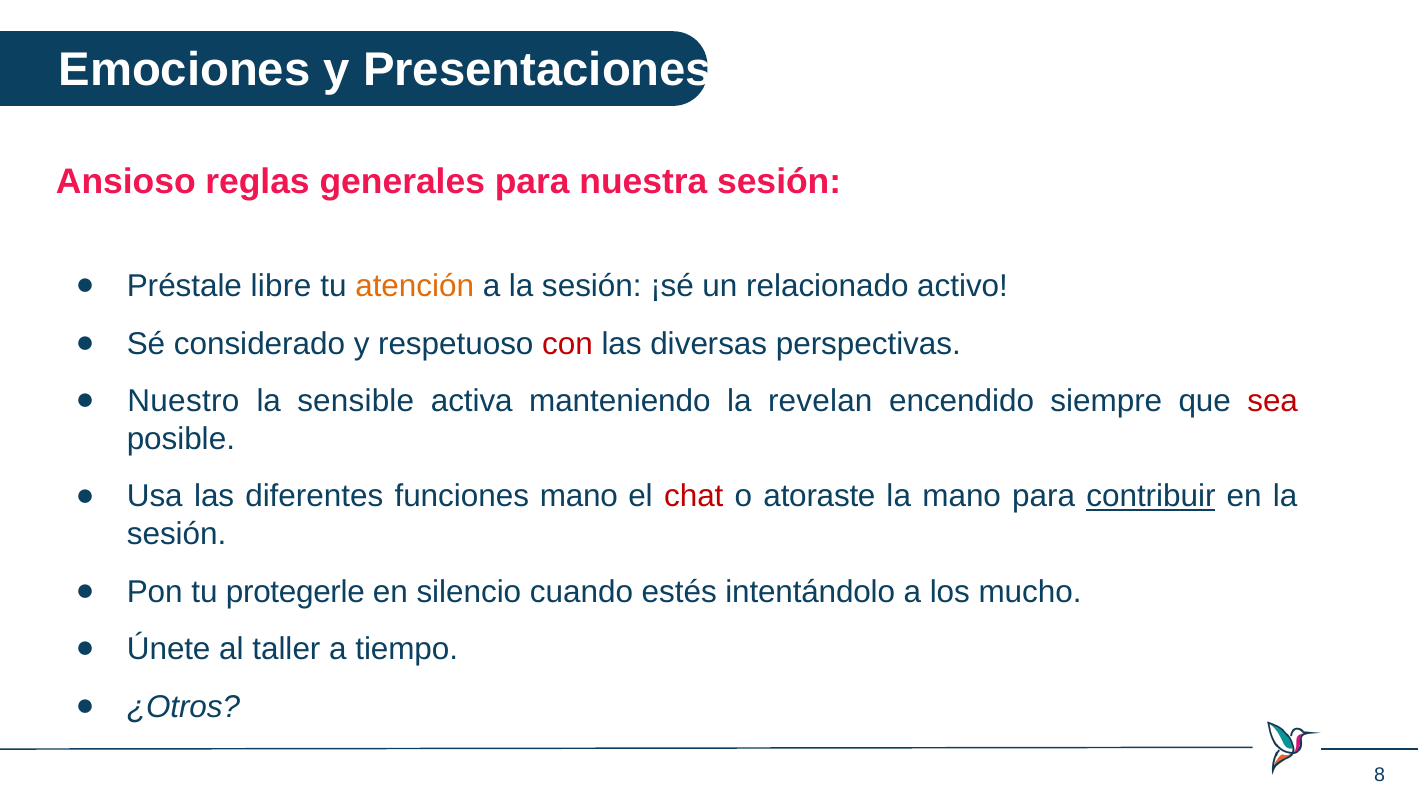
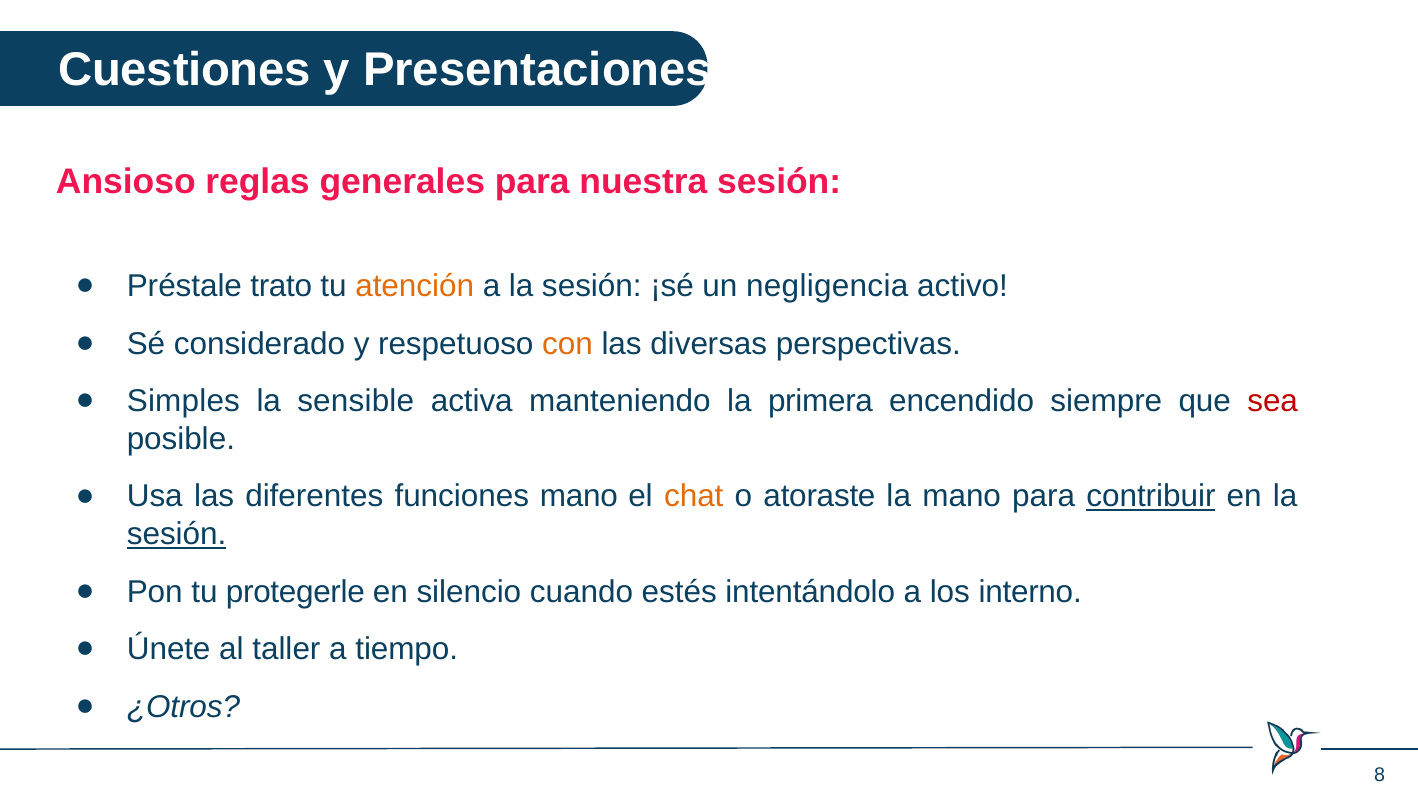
Emociones: Emociones -> Cuestiones (185, 69)
libre: libre -> trato (281, 286)
relacionado: relacionado -> negligencia (827, 286)
con colour: red -> orange (568, 343)
Nuestro: Nuestro -> Simples (183, 401)
revelan: revelan -> primera (820, 401)
chat colour: red -> orange (694, 496)
sesión underline: none -> present (177, 534)
mucho: mucho -> interno (1030, 592)
